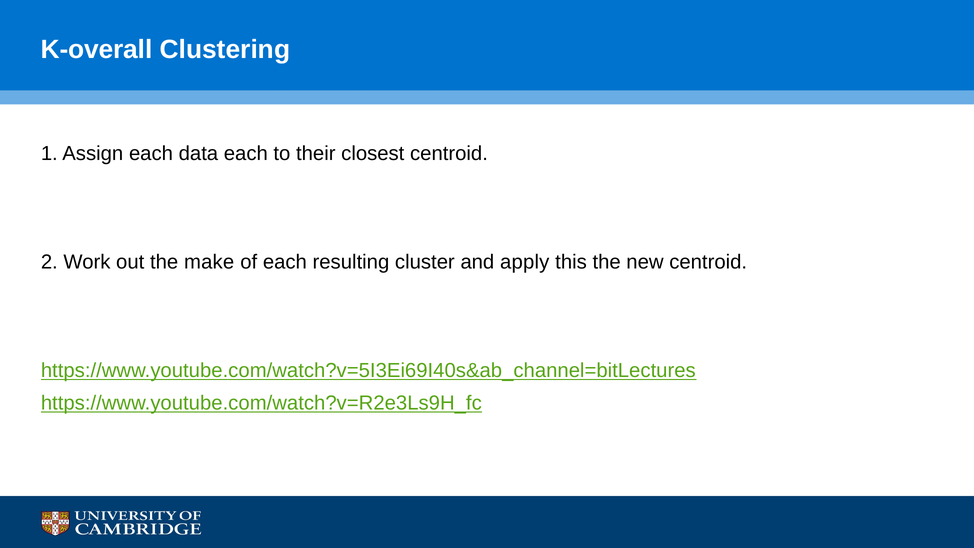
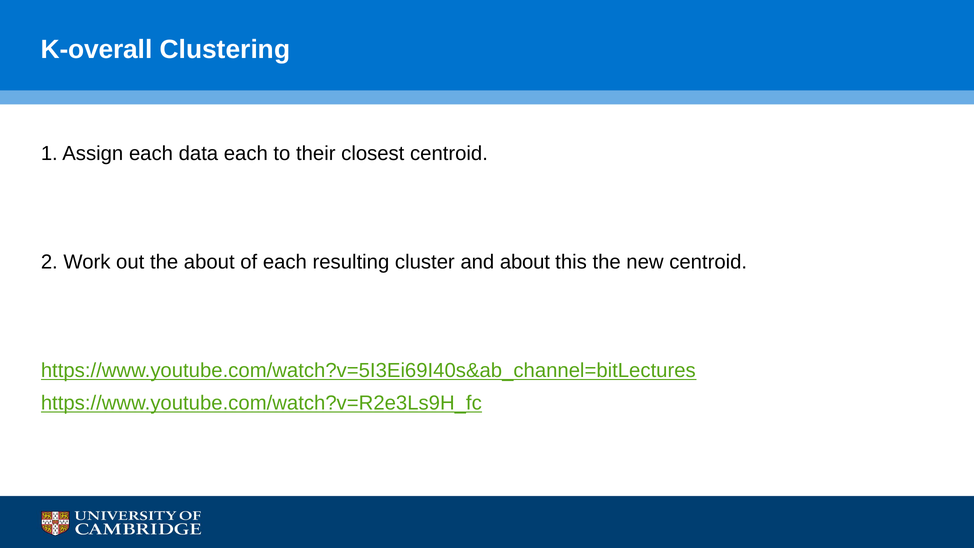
the make: make -> about (209, 262)
and apply: apply -> about (525, 262)
